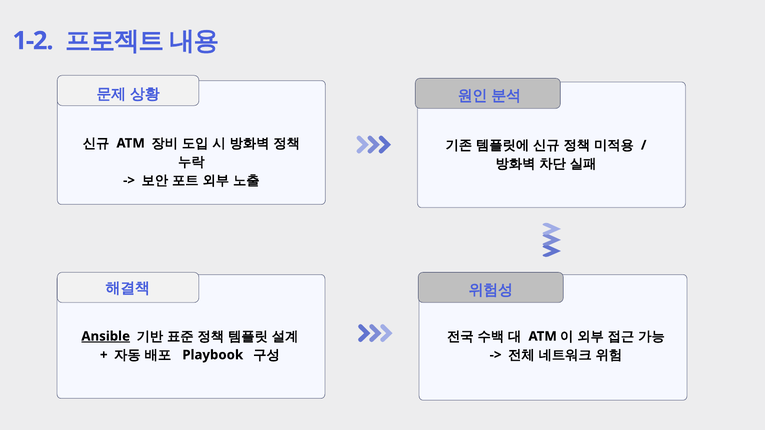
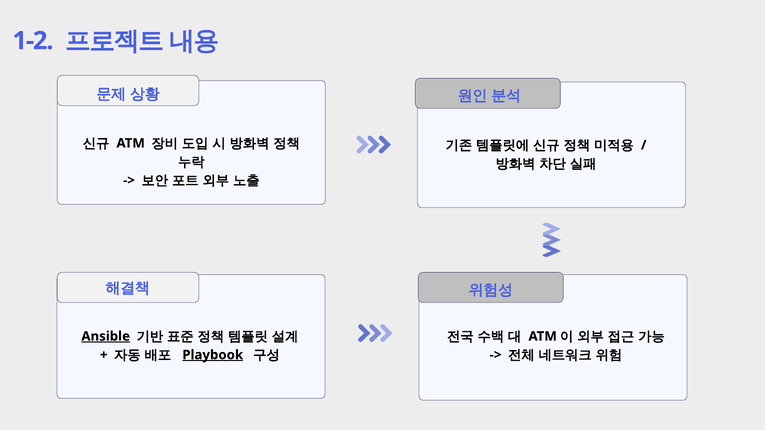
Playbook underline: none -> present (213, 355)
